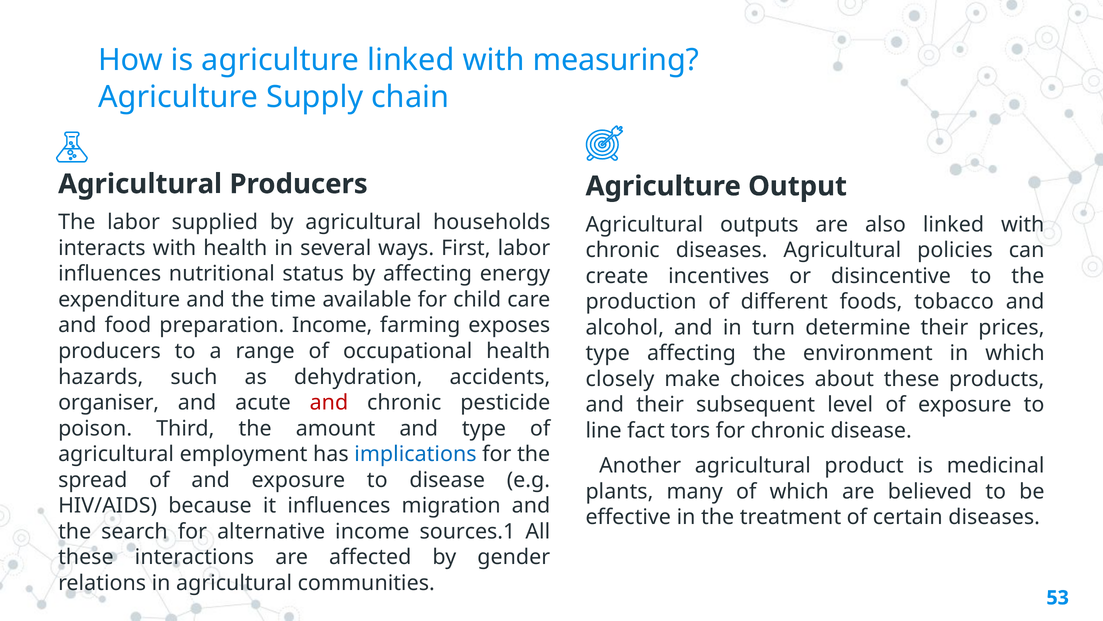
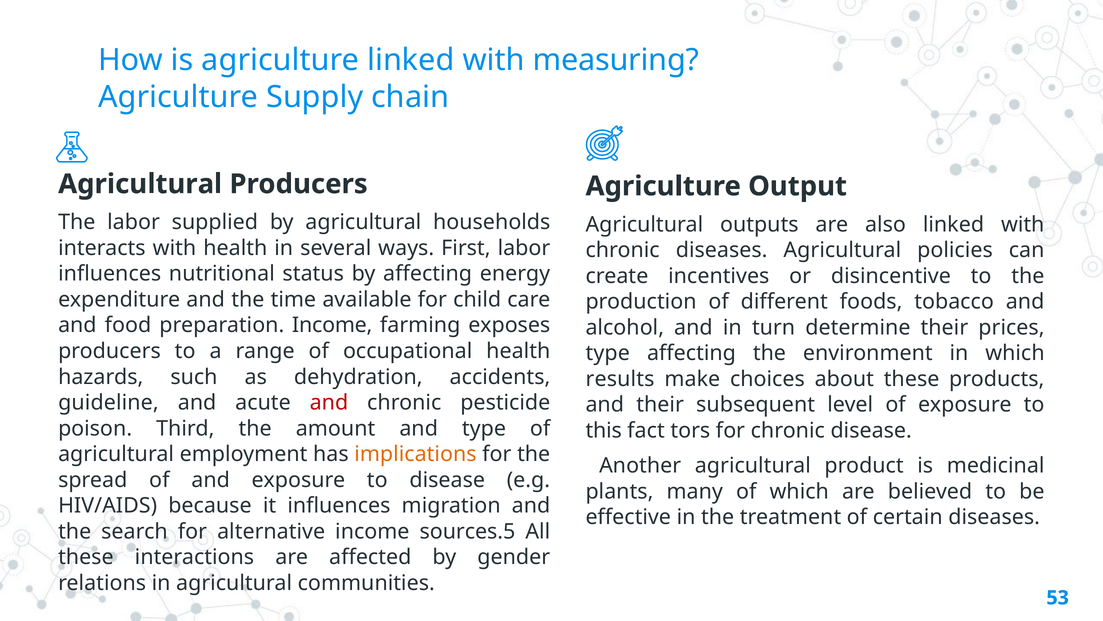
closely: closely -> results (620, 379)
organiser: organiser -> guideline (108, 402)
line: line -> this (604, 430)
implications colour: blue -> orange (415, 454)
sources.1: sources.1 -> sources.5 (467, 531)
